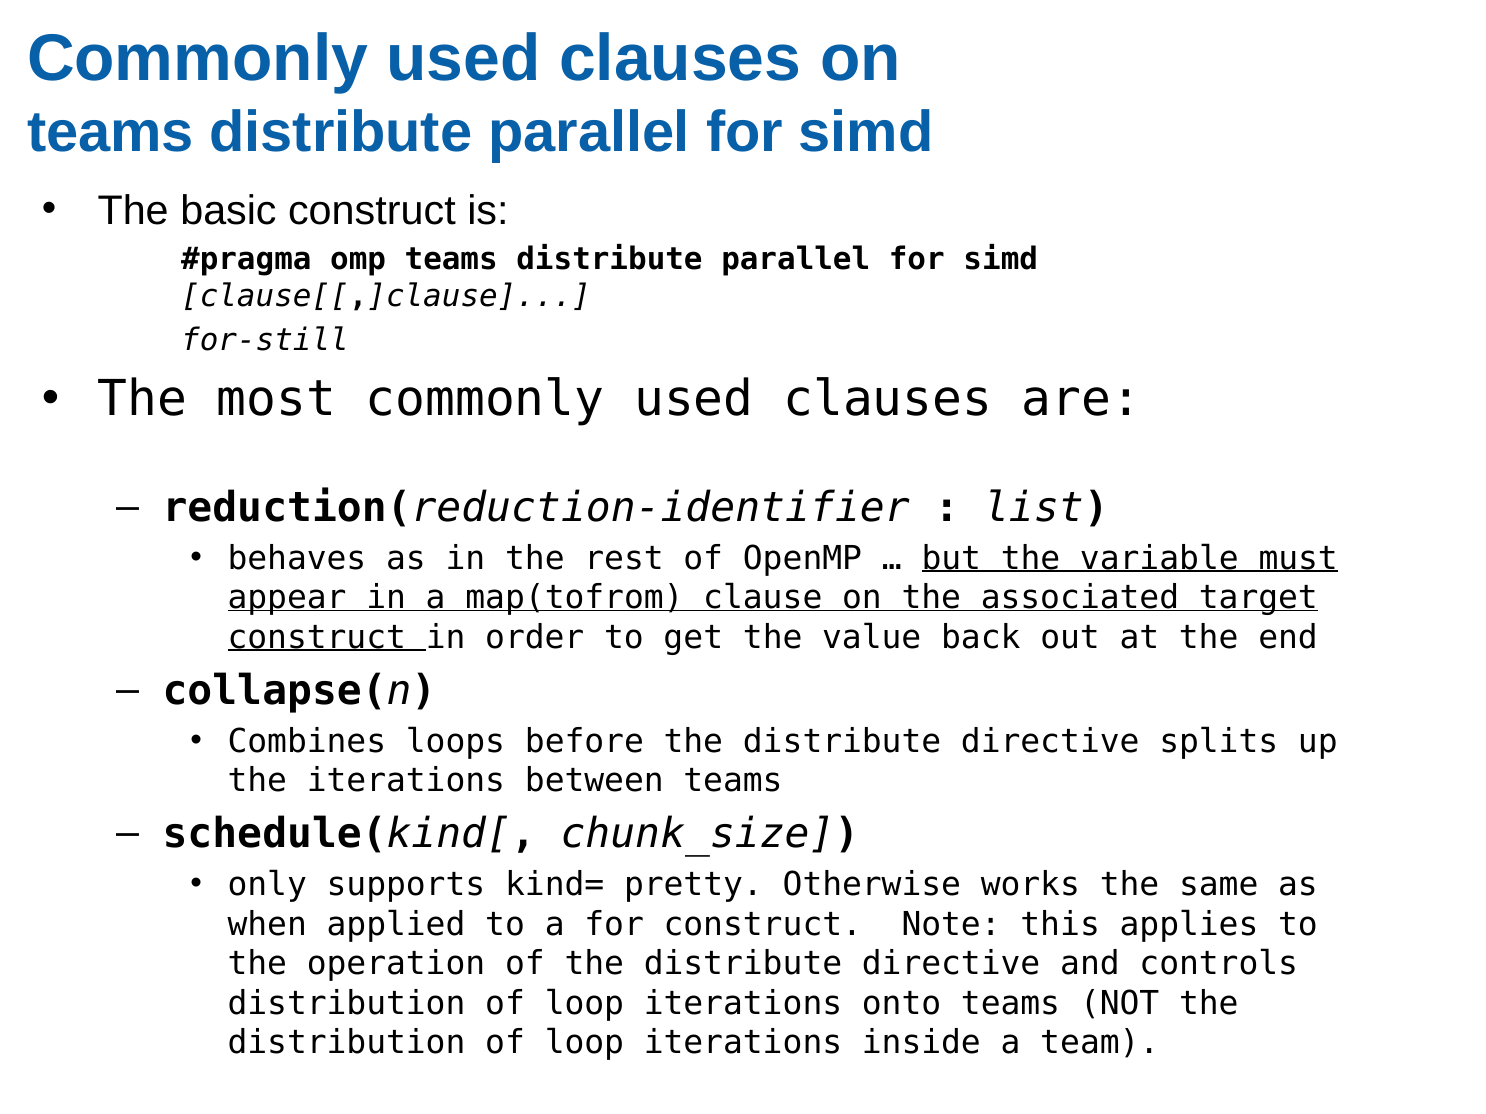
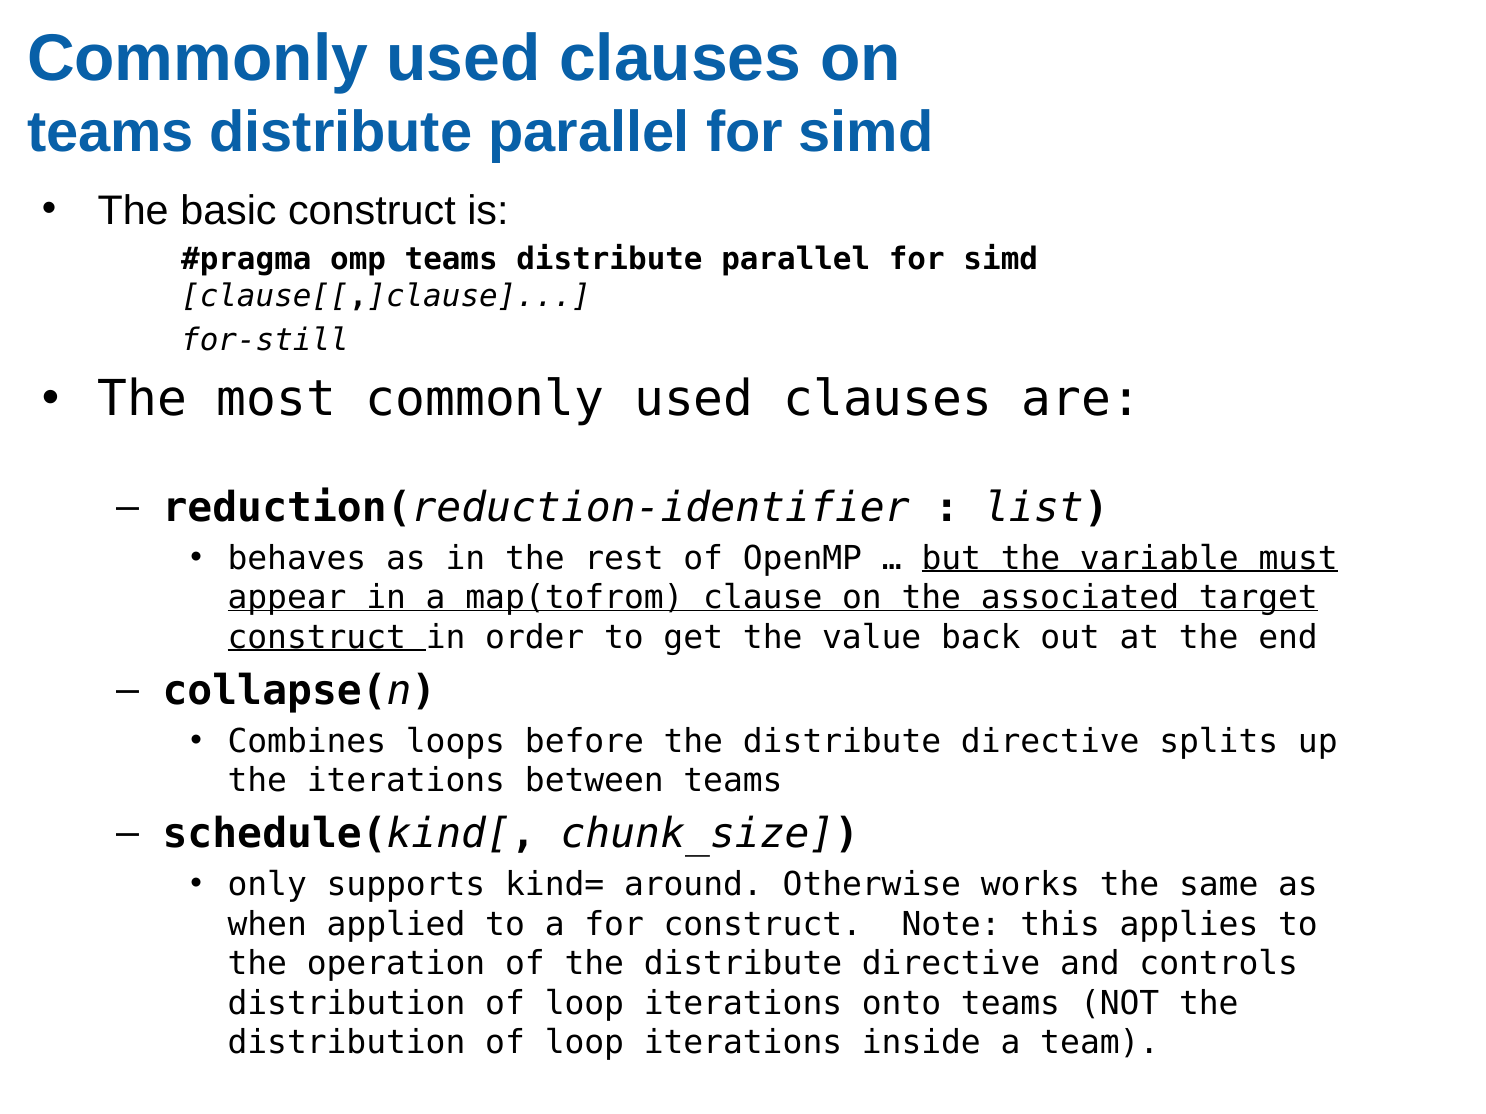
pretty: pretty -> around (693, 885)
